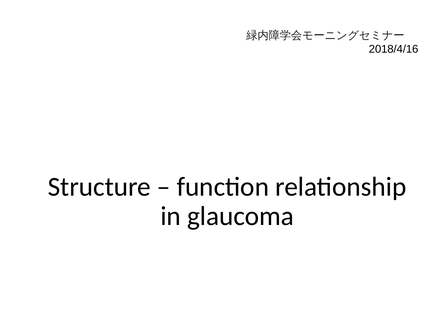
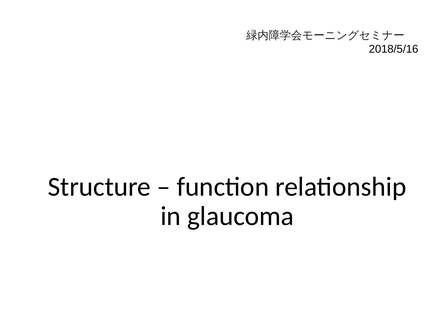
2018/4/16: 2018/4/16 -> 2018/5/16 (394, 49)
